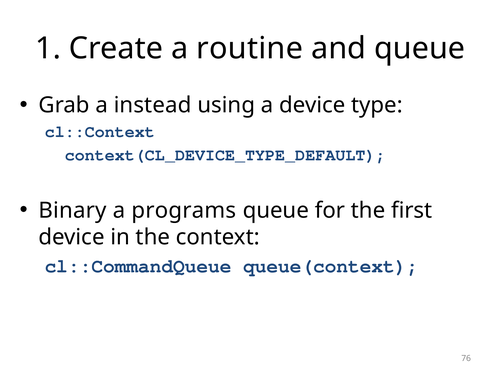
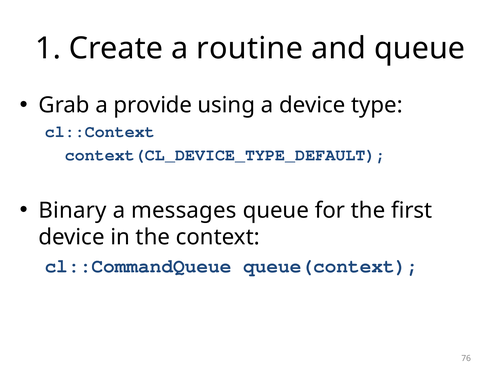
instead: instead -> provide (153, 105)
programs: programs -> messages (184, 210)
